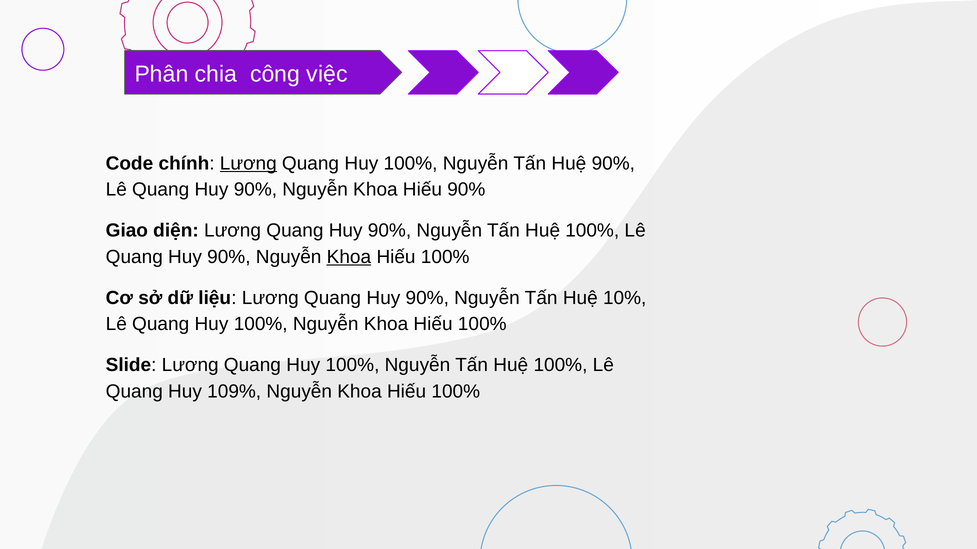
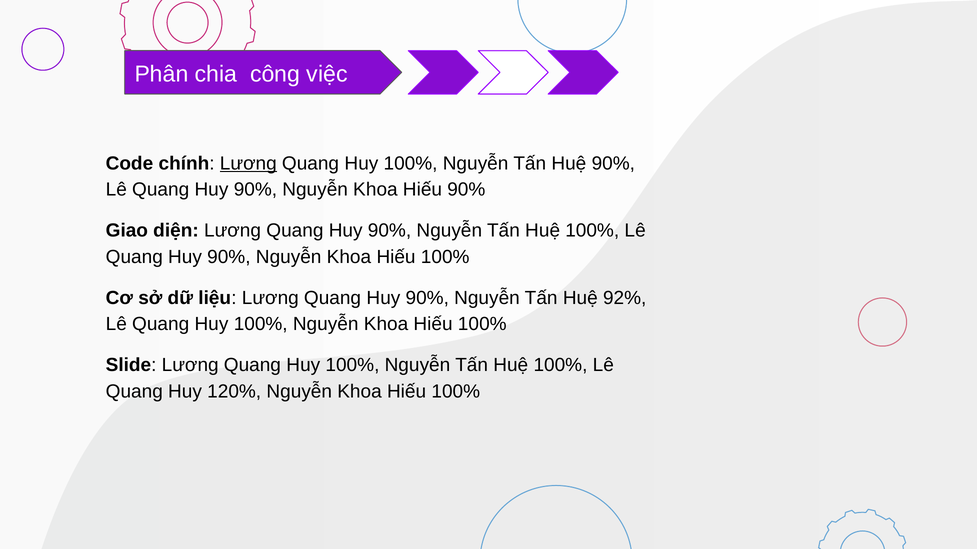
Khoa underline: present -> none (349, 257)
10%: 10% -> 92% (625, 298)
109%: 109% -> 120% (234, 392)
